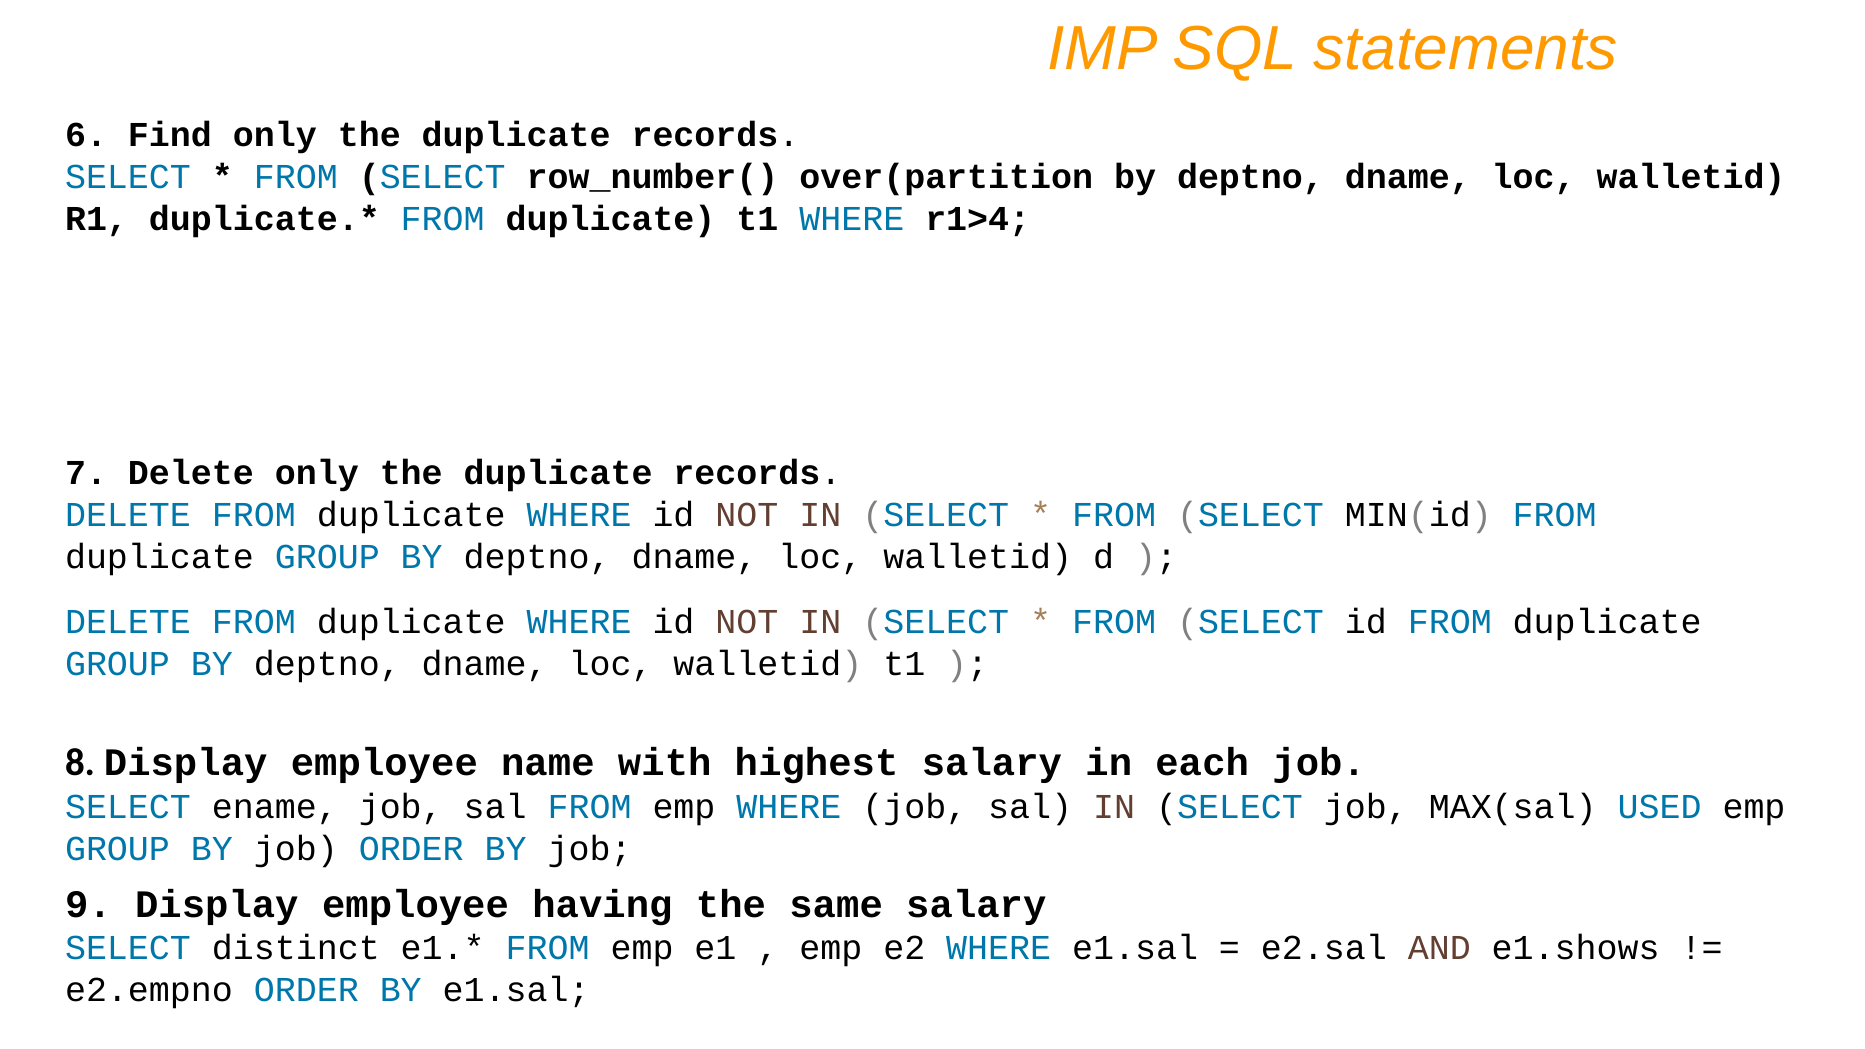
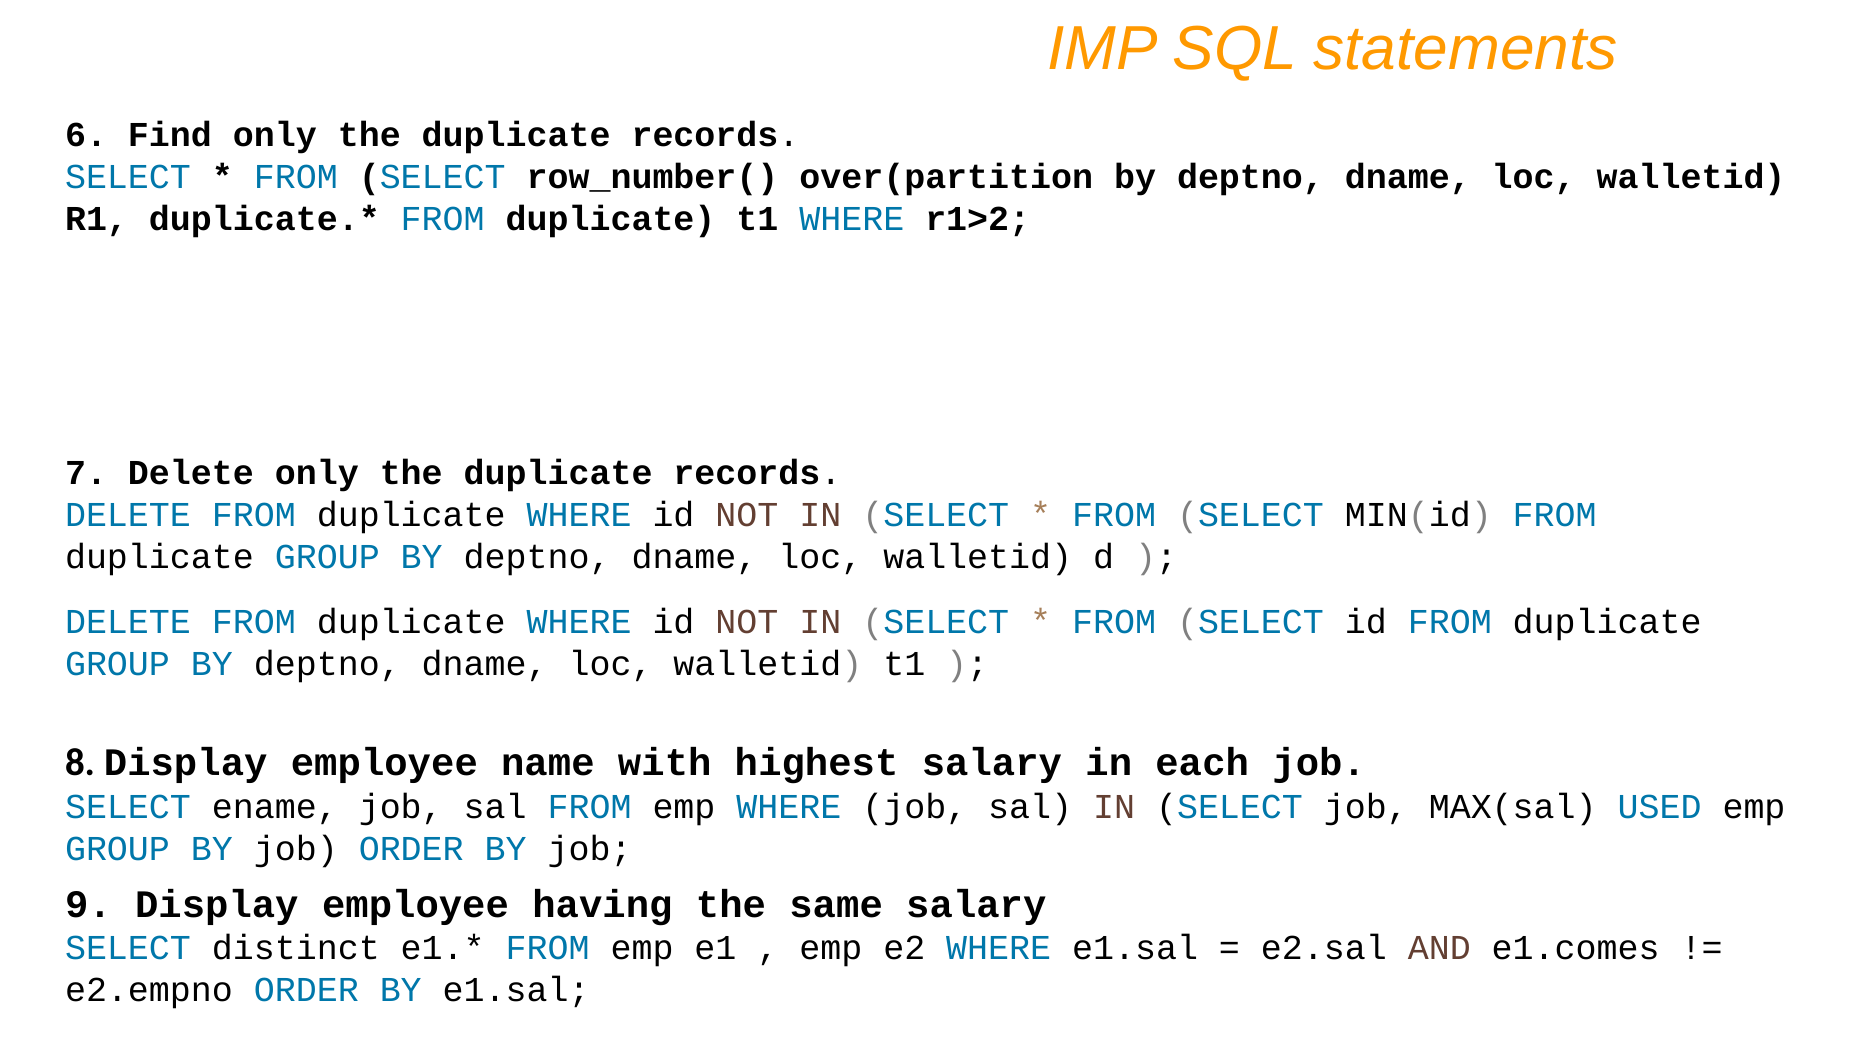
r1>4: r1>4 -> r1>2 (978, 219)
e1.shows: e1.shows -> e1.comes (1576, 948)
